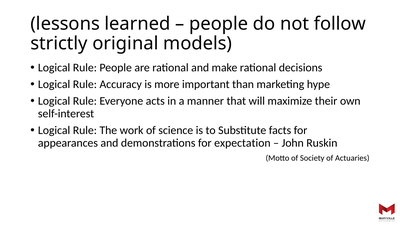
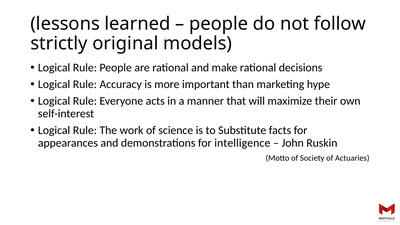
expectation: expectation -> intelligence (242, 143)
